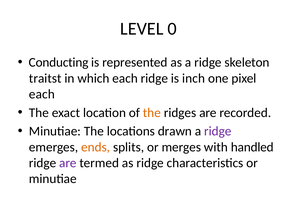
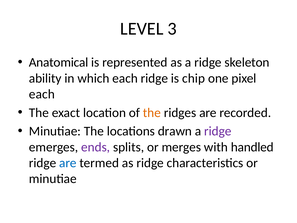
0: 0 -> 3 (172, 29)
Conducting: Conducting -> Anatomical (59, 62)
traitst: traitst -> ability (45, 78)
inch: inch -> chip (194, 78)
ends colour: orange -> purple (96, 147)
are colour: purple -> blue (68, 163)
